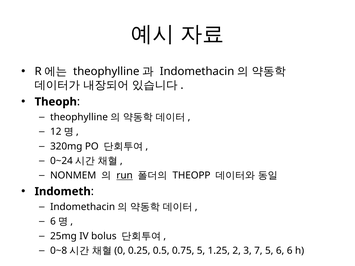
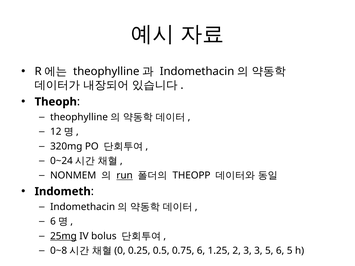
25mg underline: none -> present (63, 236)
0.75 5: 5 -> 6 (201, 251)
3 7: 7 -> 3 (258, 251)
6 6: 6 -> 5 (290, 251)
